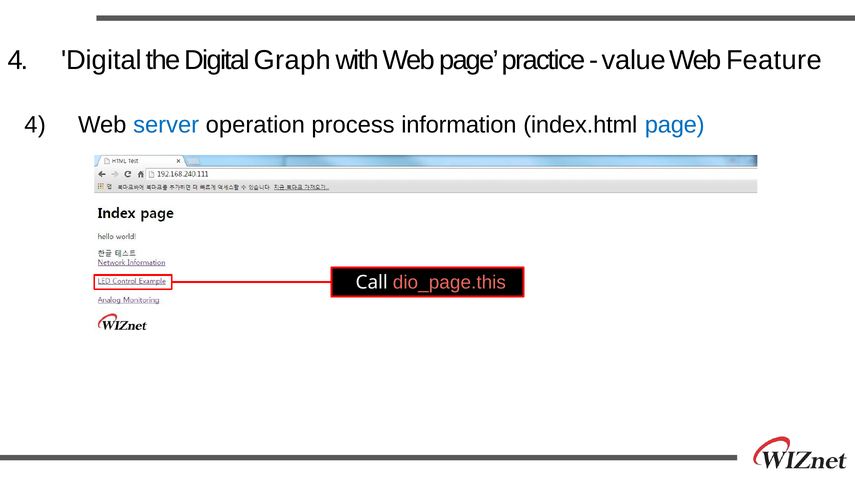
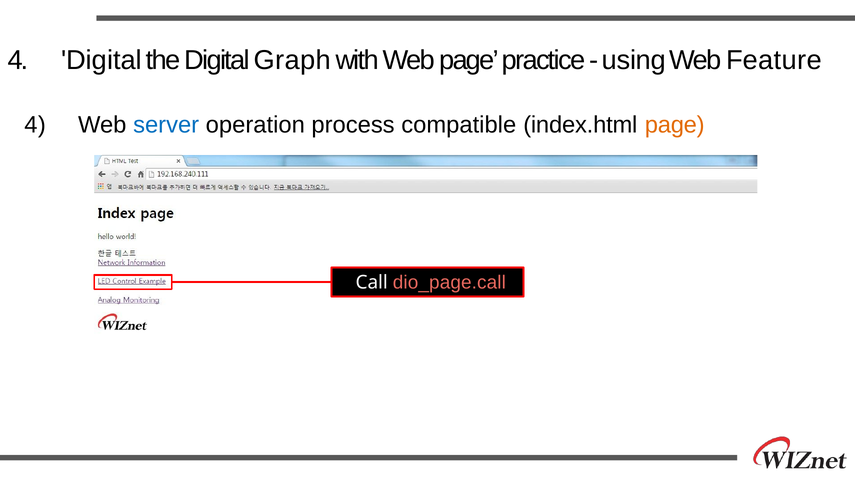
value: value -> using (634, 60)
information: information -> compatible (459, 125)
page colour: blue -> orange (675, 125)
dio_page.this: dio_page.this -> dio_page.call (449, 283)
